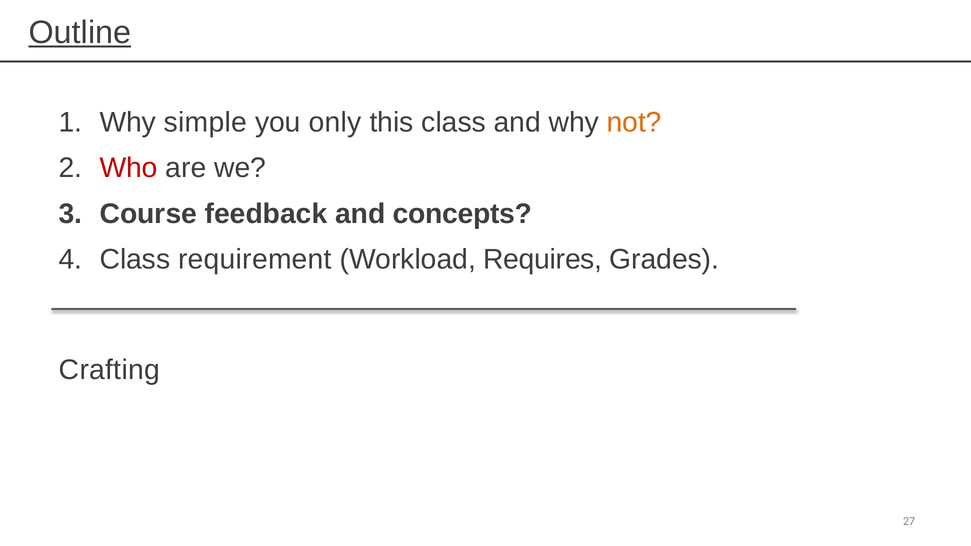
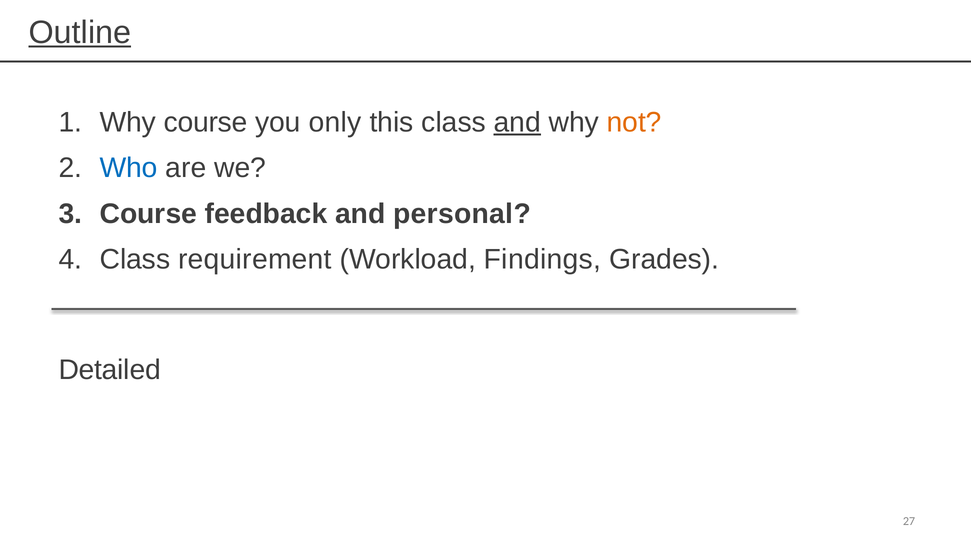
Why simple: simple -> course (206, 122)
and underline: none -> present (517, 122)
Who colour: red -> blue (129, 168)
concepts: concepts -> personal (462, 214)
Requires: Requires -> Findings (542, 260)
Crafting: Crafting -> Detailed (110, 370)
